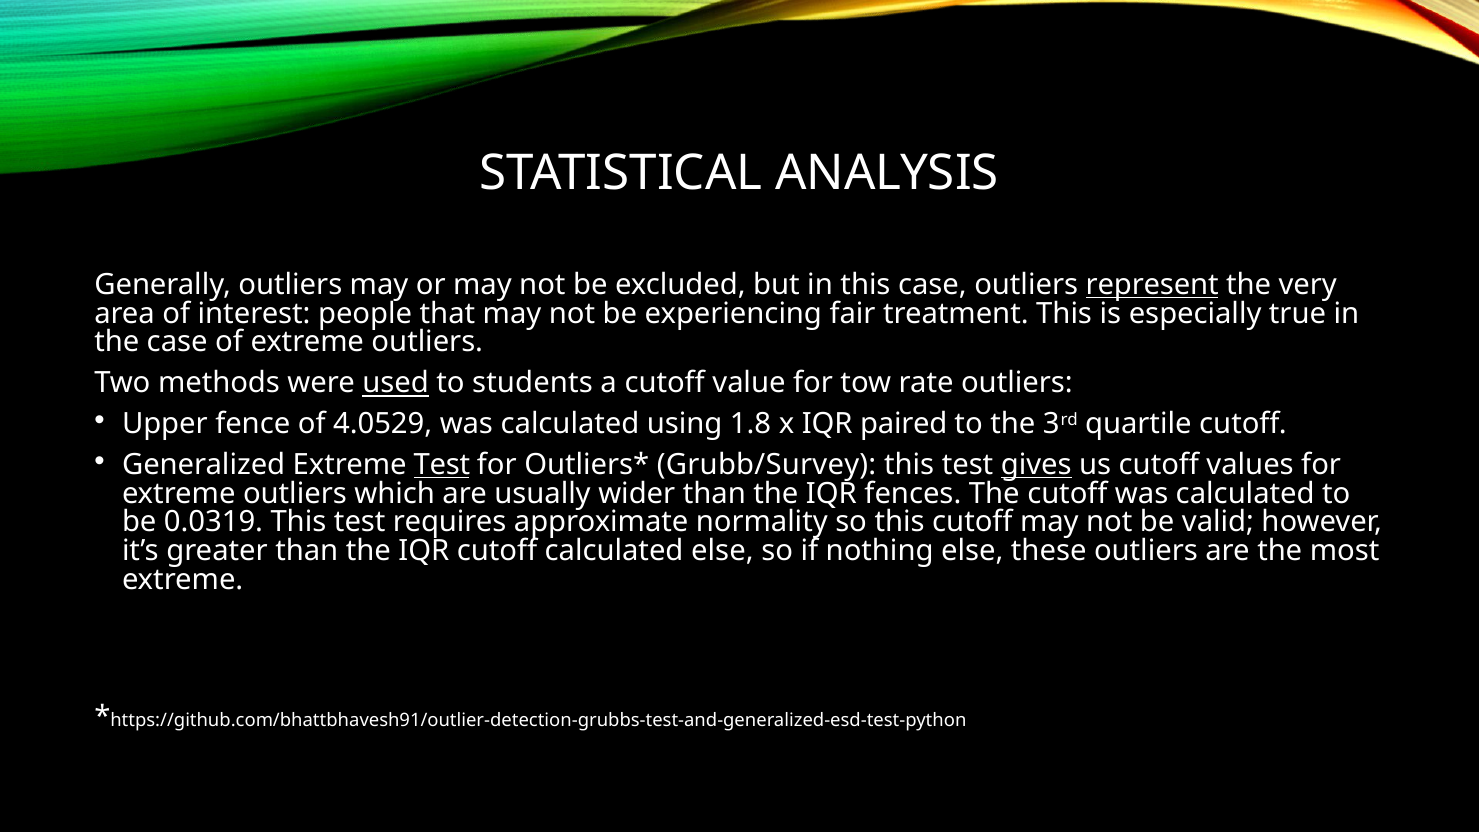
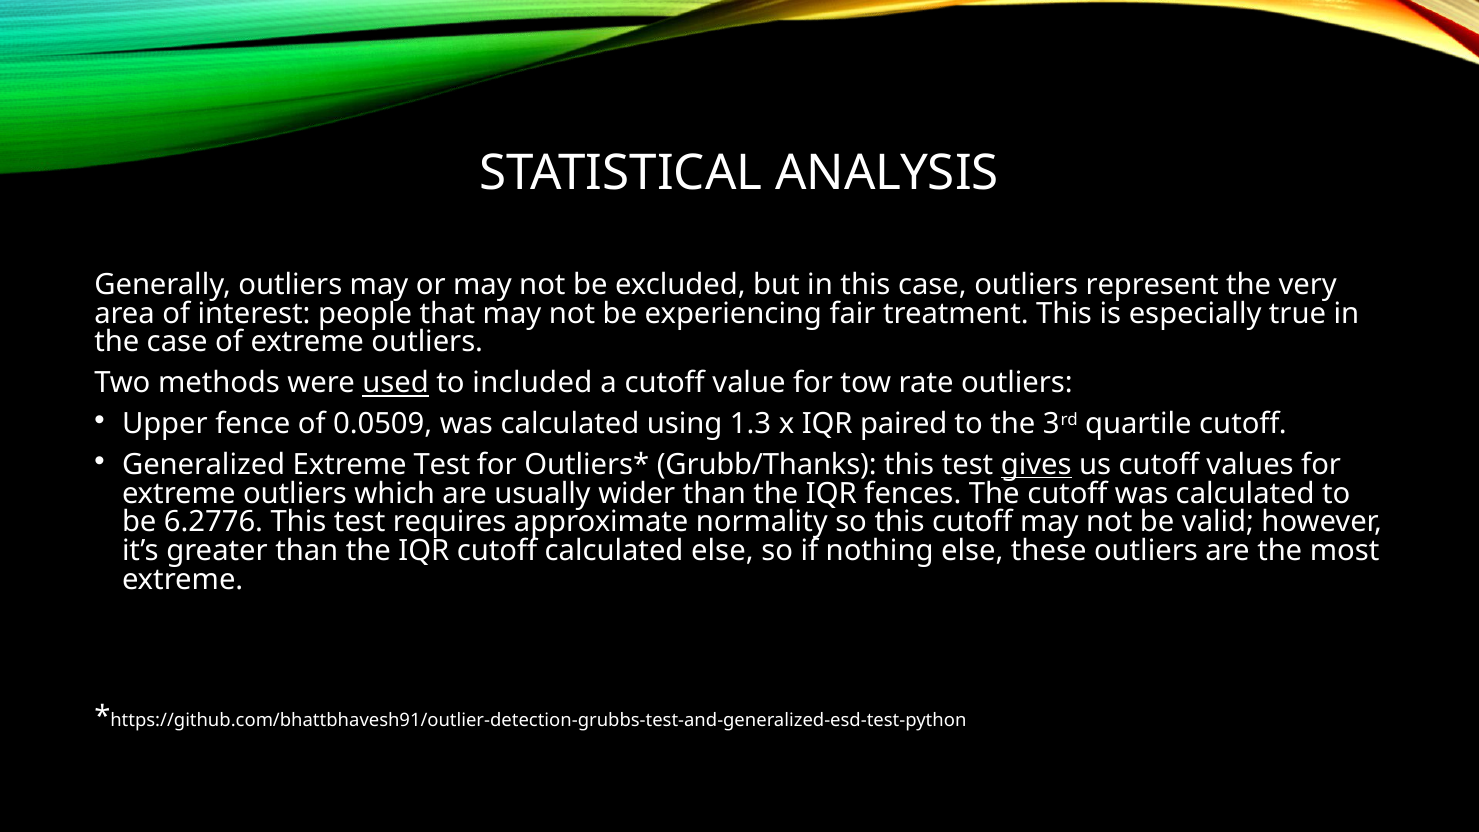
represent underline: present -> none (1152, 285)
students: students -> included (532, 383)
4.0529: 4.0529 -> 0.0509 (383, 424)
1.8: 1.8 -> 1.3 (751, 424)
Test underline: present -> none (442, 465)
Grubb/Survey: Grubb/Survey -> Grubb/Thanks (767, 465)
0.0319: 0.0319 -> 6.2776 (214, 522)
